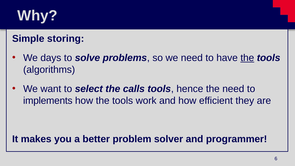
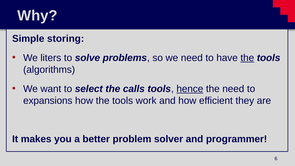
days: days -> liters (51, 58)
hence underline: none -> present (190, 89)
implements: implements -> expansions (48, 101)
